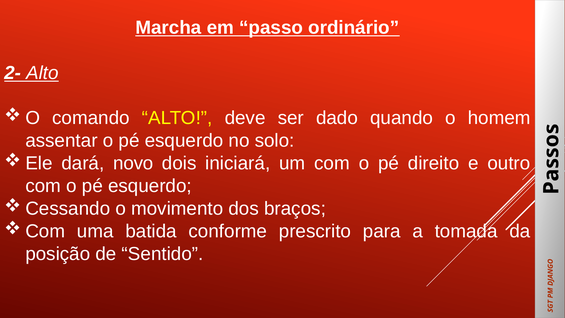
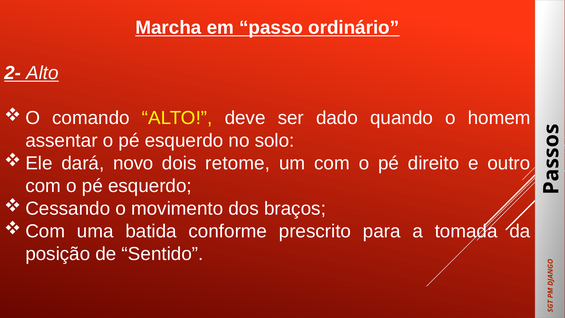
iniciará: iniciará -> retome (238, 163)
